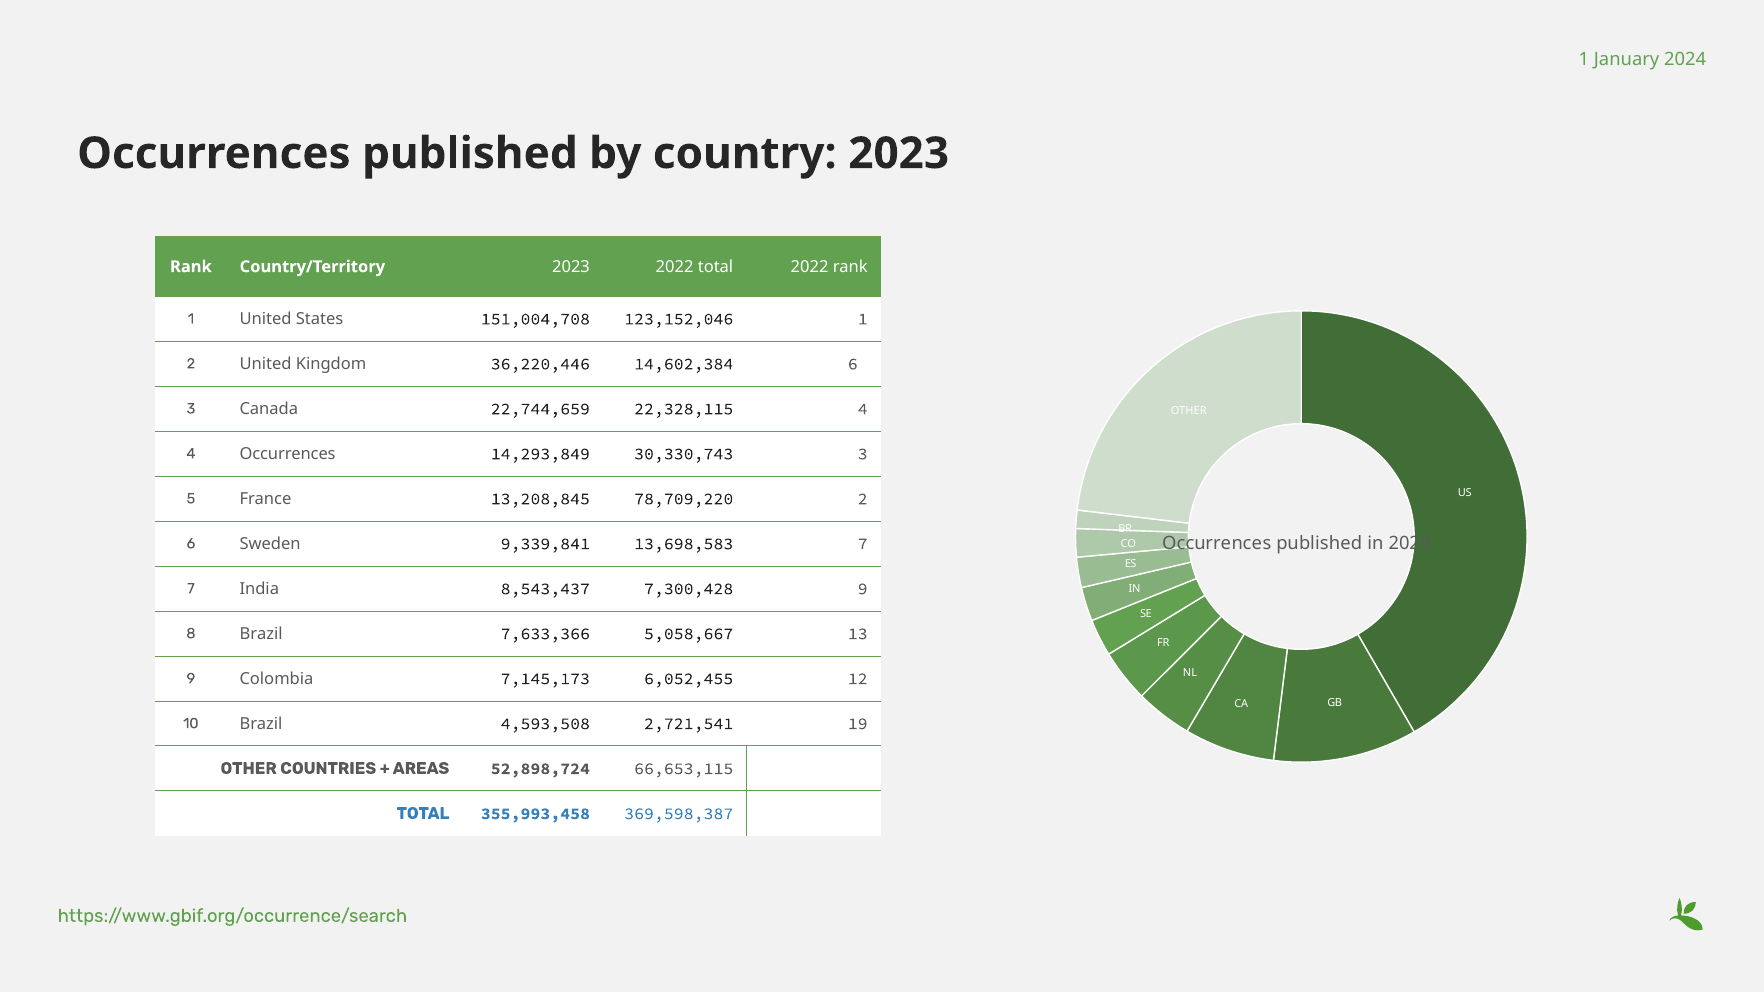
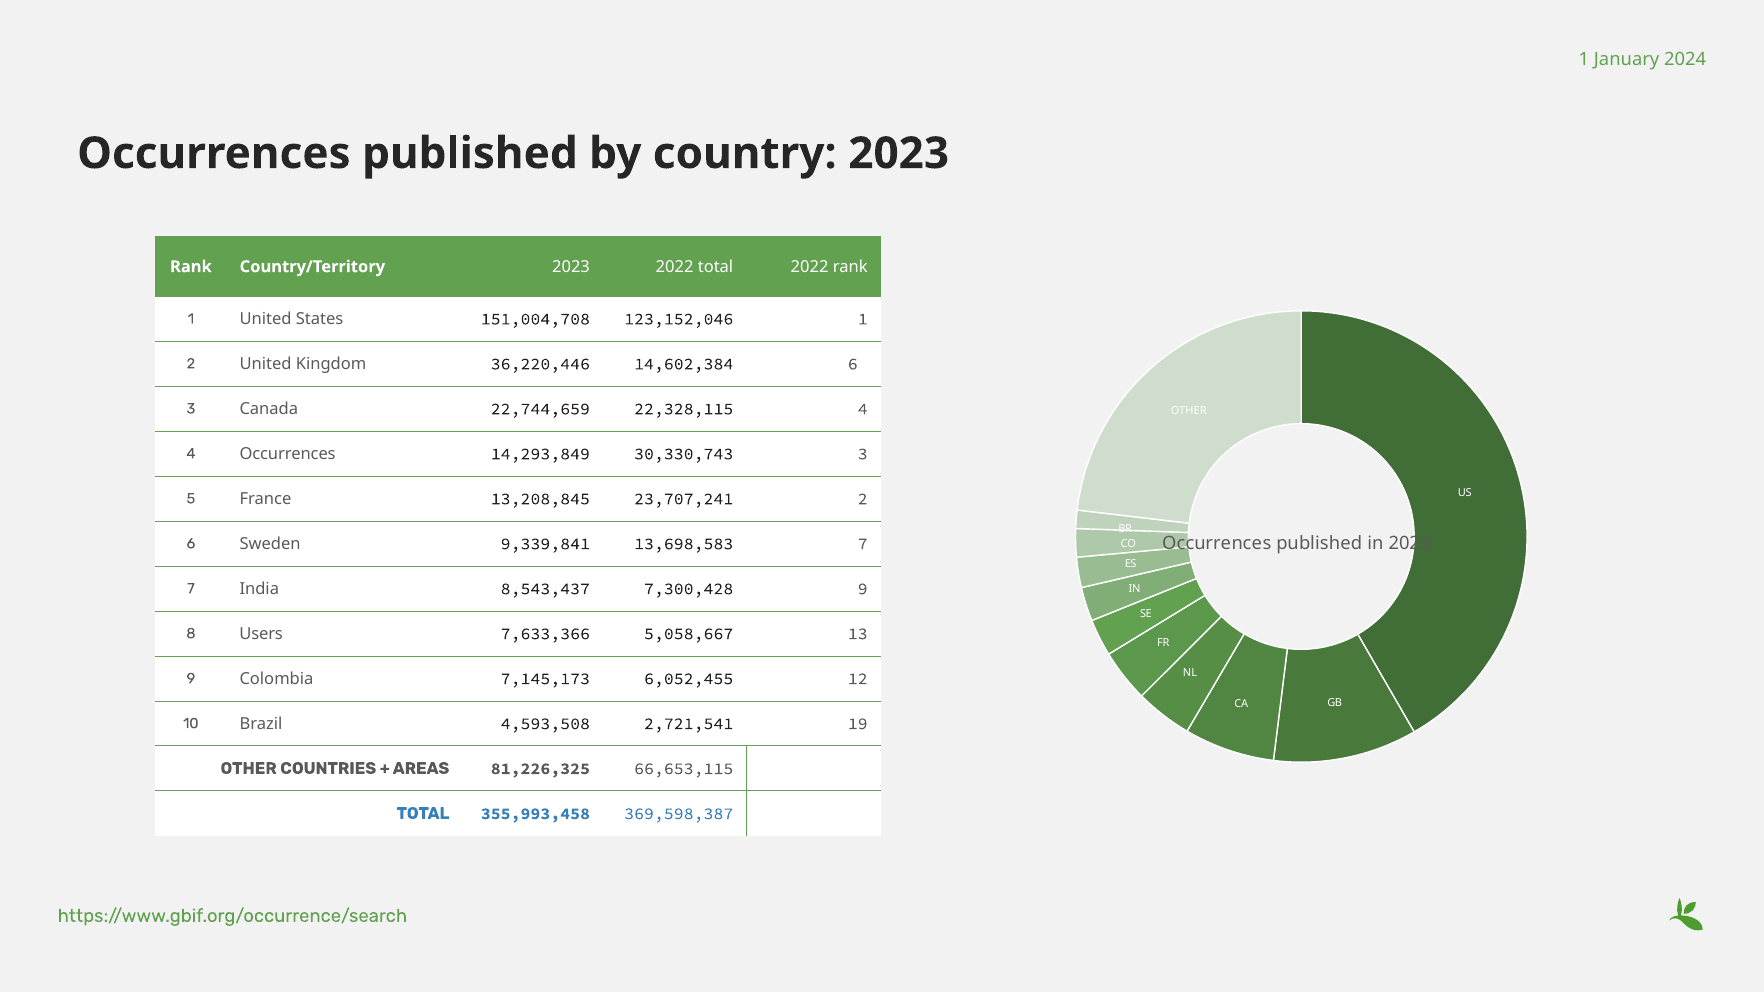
78,709,220: 78,709,220 -> 23,707,241 (684, 499)
8 Brazil: Brazil -> Users (261, 634)
52,898,724: 52,898,724 -> 81,226,325 (540, 769)
